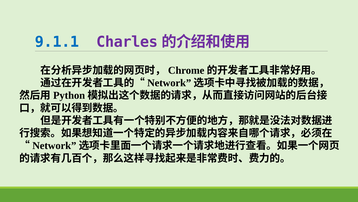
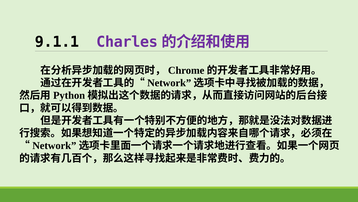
9.1.1 colour: blue -> black (57, 42)
